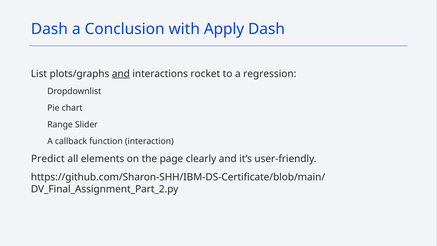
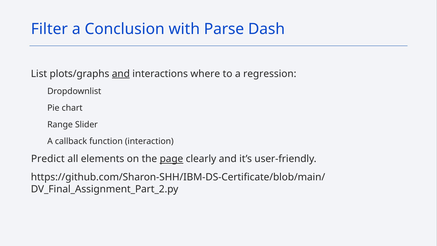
Dash: Dash -> Filter (49, 29)
Apply: Apply -> Parse (224, 29)
rocket: rocket -> where (205, 74)
page underline: none -> present (171, 159)
